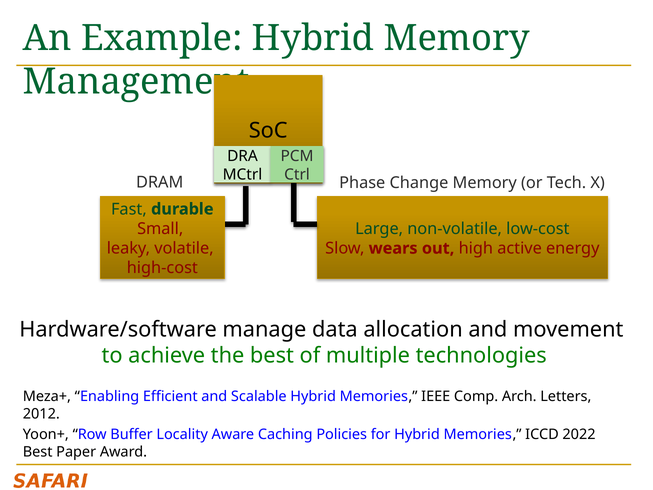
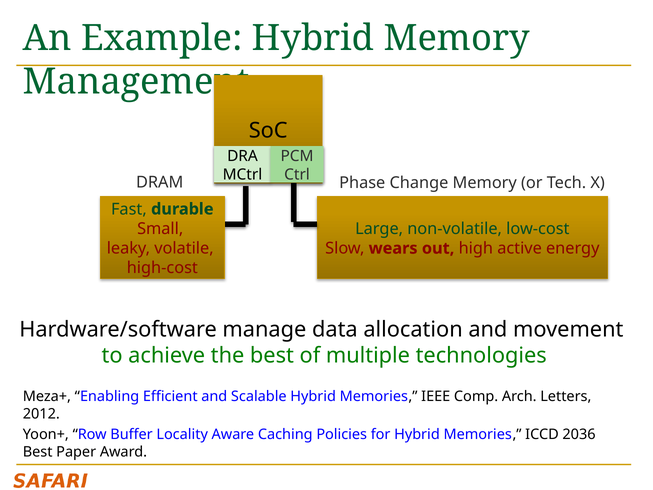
2022: 2022 -> 2036 (579, 434)
